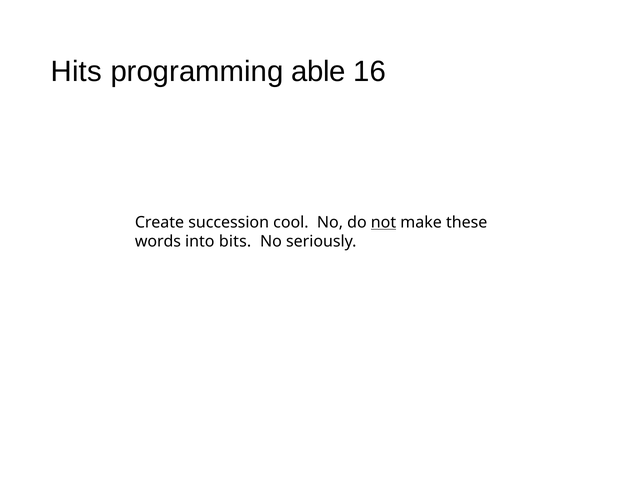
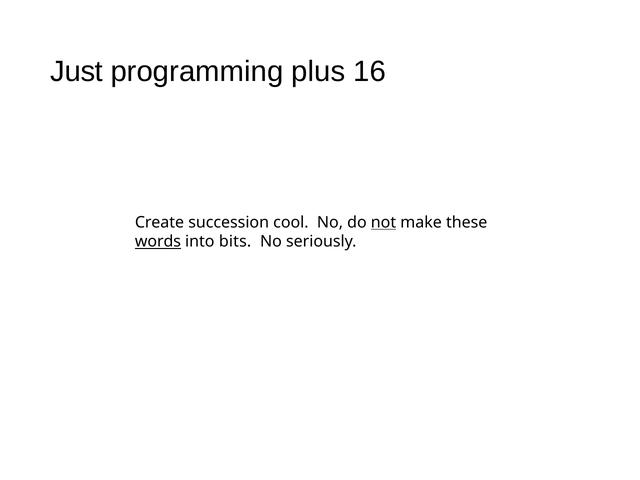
Hits: Hits -> Just (77, 72)
able: able -> plus (318, 72)
words underline: none -> present (158, 242)
